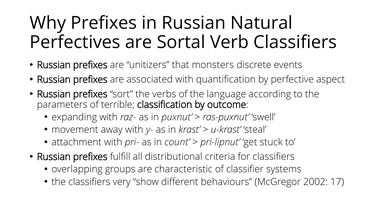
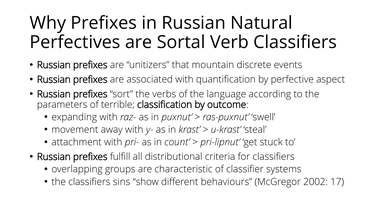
monsters: monsters -> mountain (213, 65)
very: very -> sins (122, 182)
